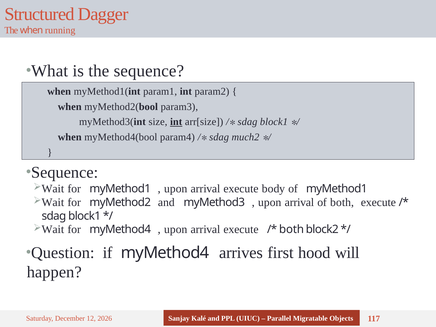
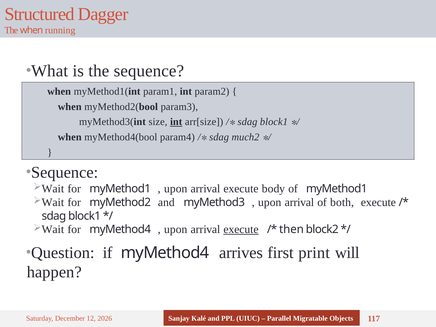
execute underline: none -> present (241, 230)
both: both -> then (291, 230)
hood: hood -> print (314, 253)
